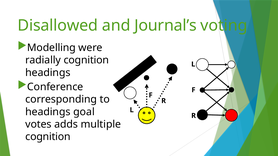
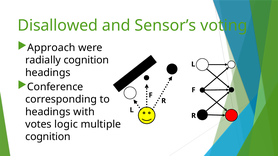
Journal’s: Journal’s -> Sensor’s (165, 26)
Modelling: Modelling -> Approach (51, 48)
goal: goal -> with (84, 112)
adds: adds -> logic (66, 125)
